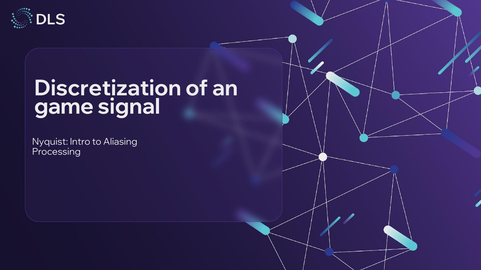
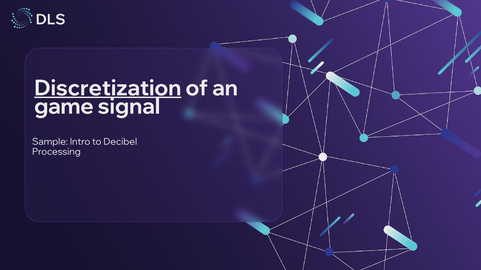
Discretization underline: none -> present (108, 88)
Nyquist: Nyquist -> Sample (50, 142)
Aliasing: Aliasing -> Decibel (120, 142)
